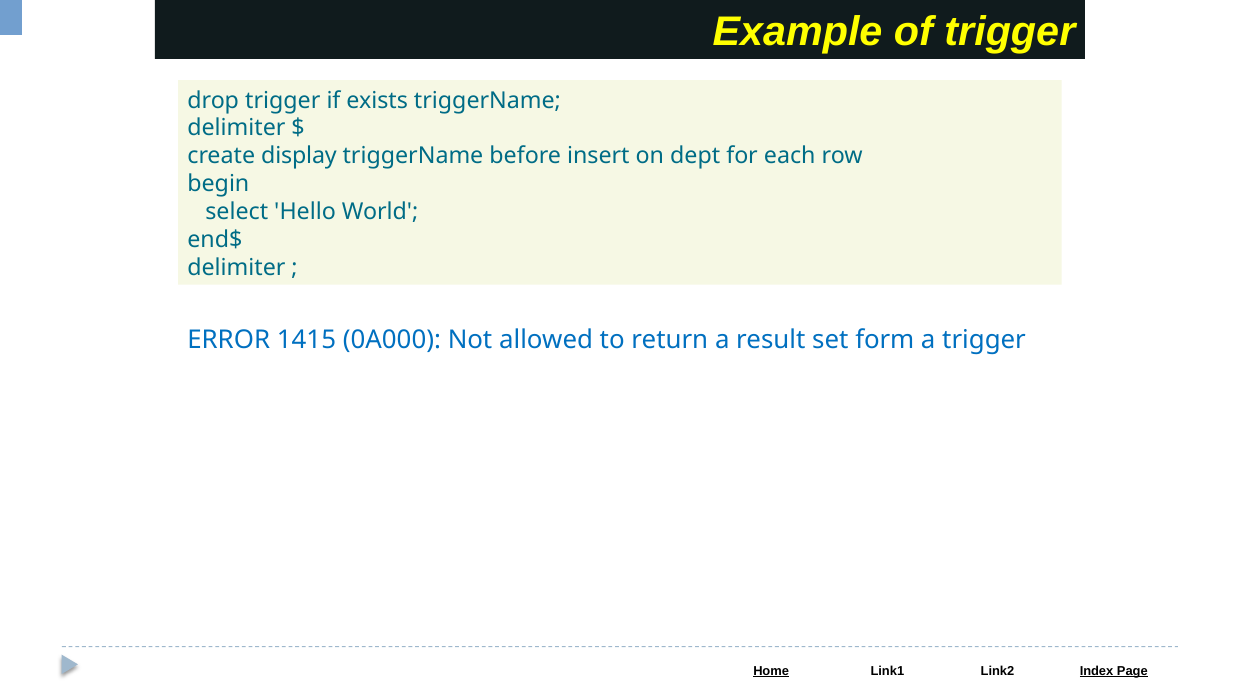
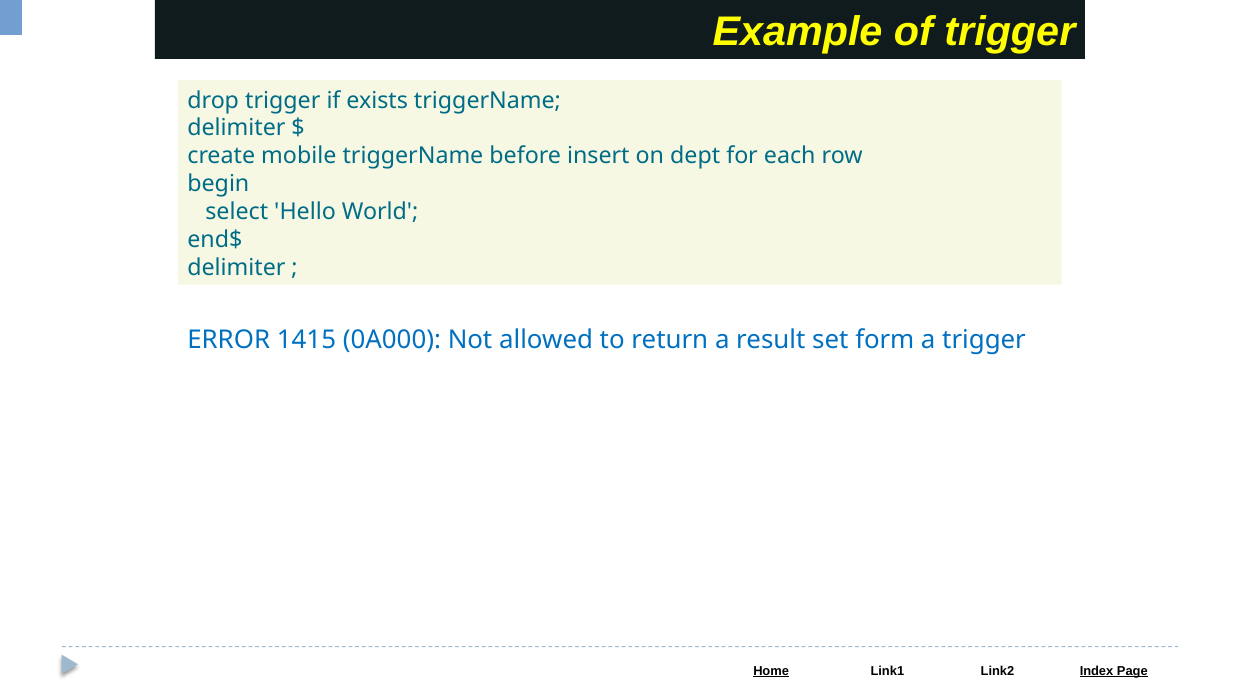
display: display -> mobile (299, 156)
